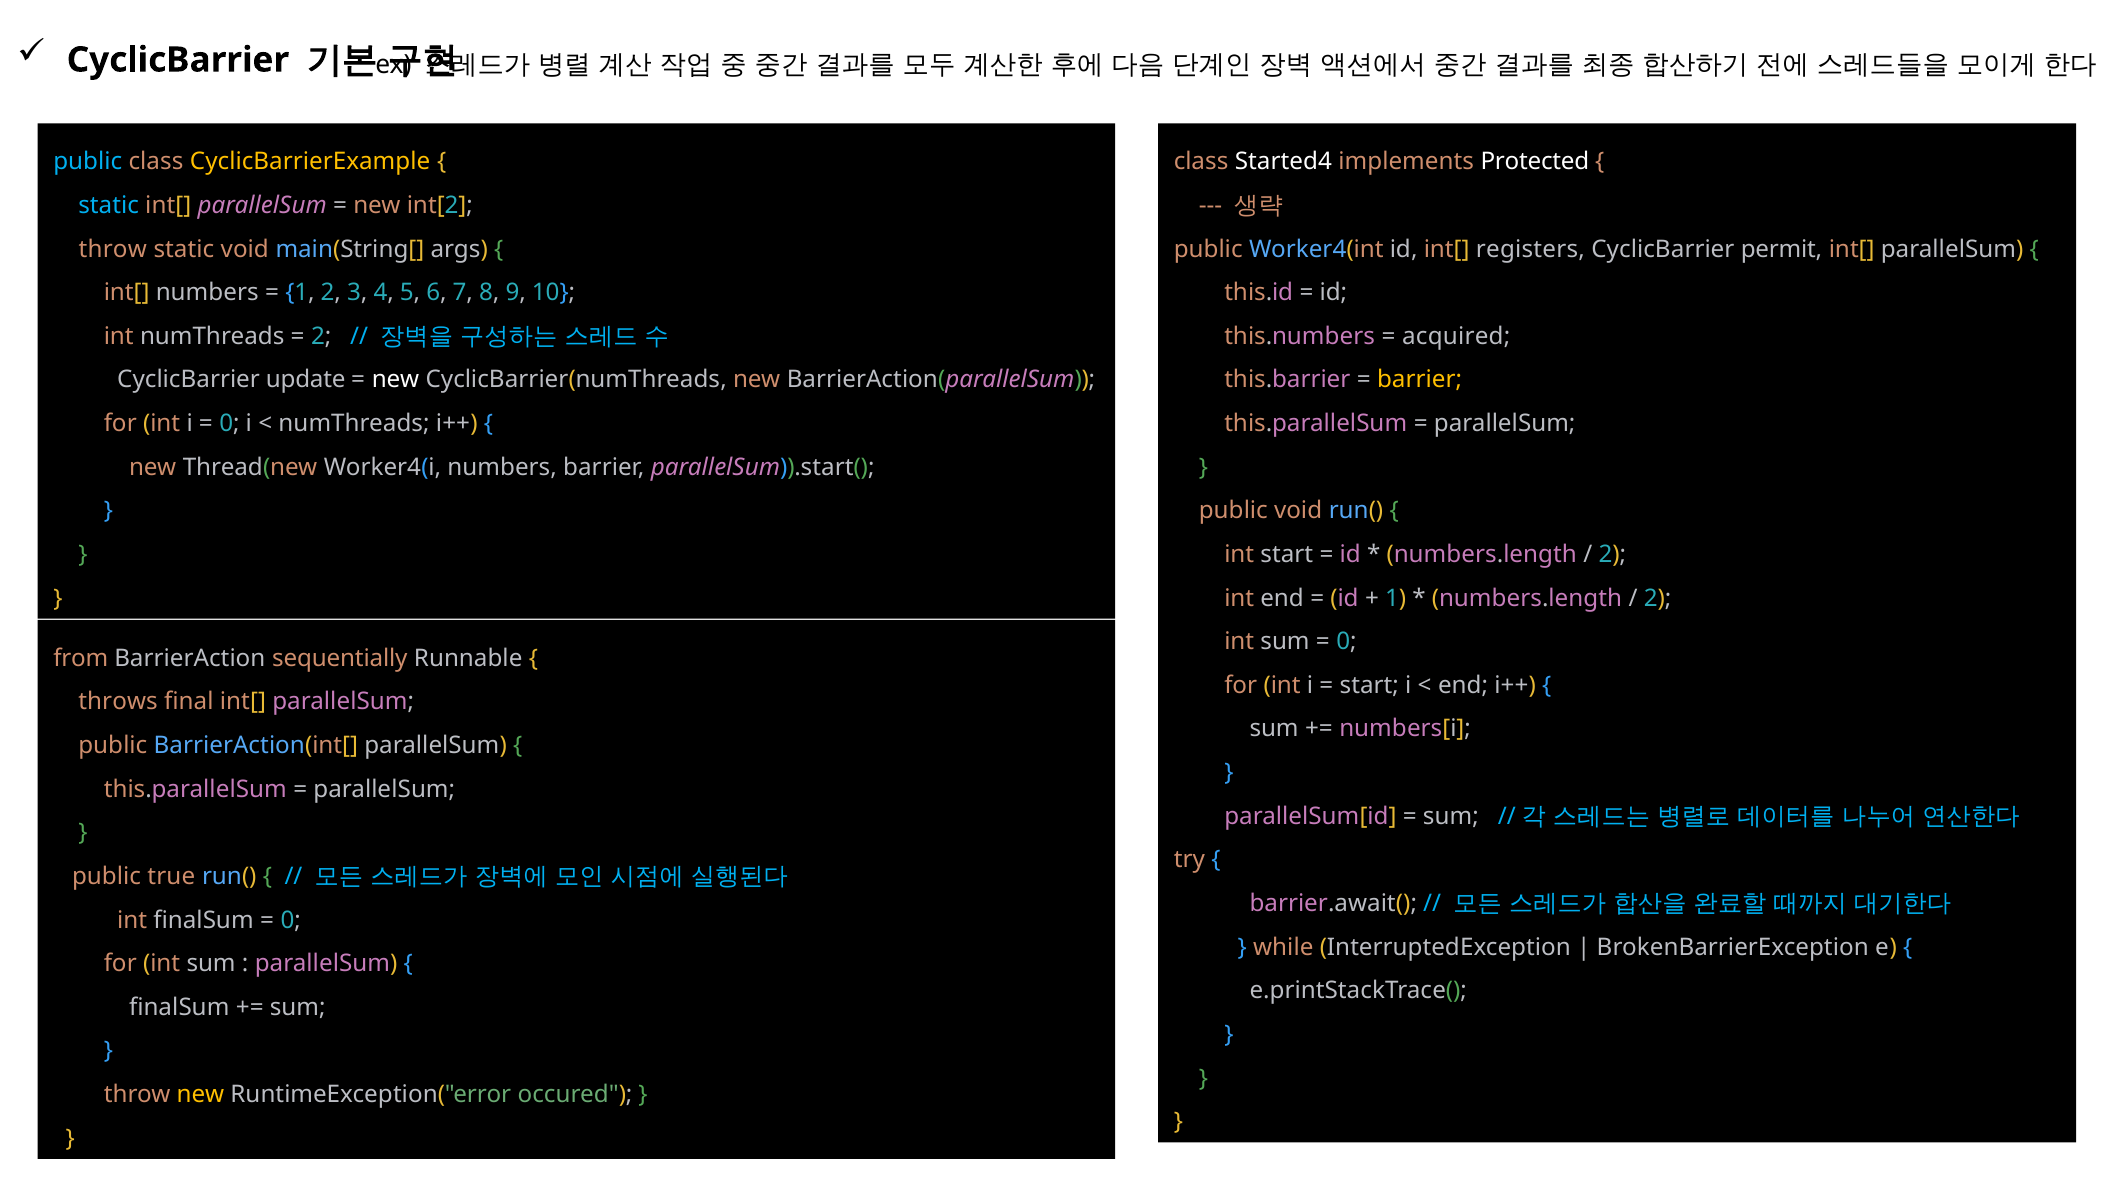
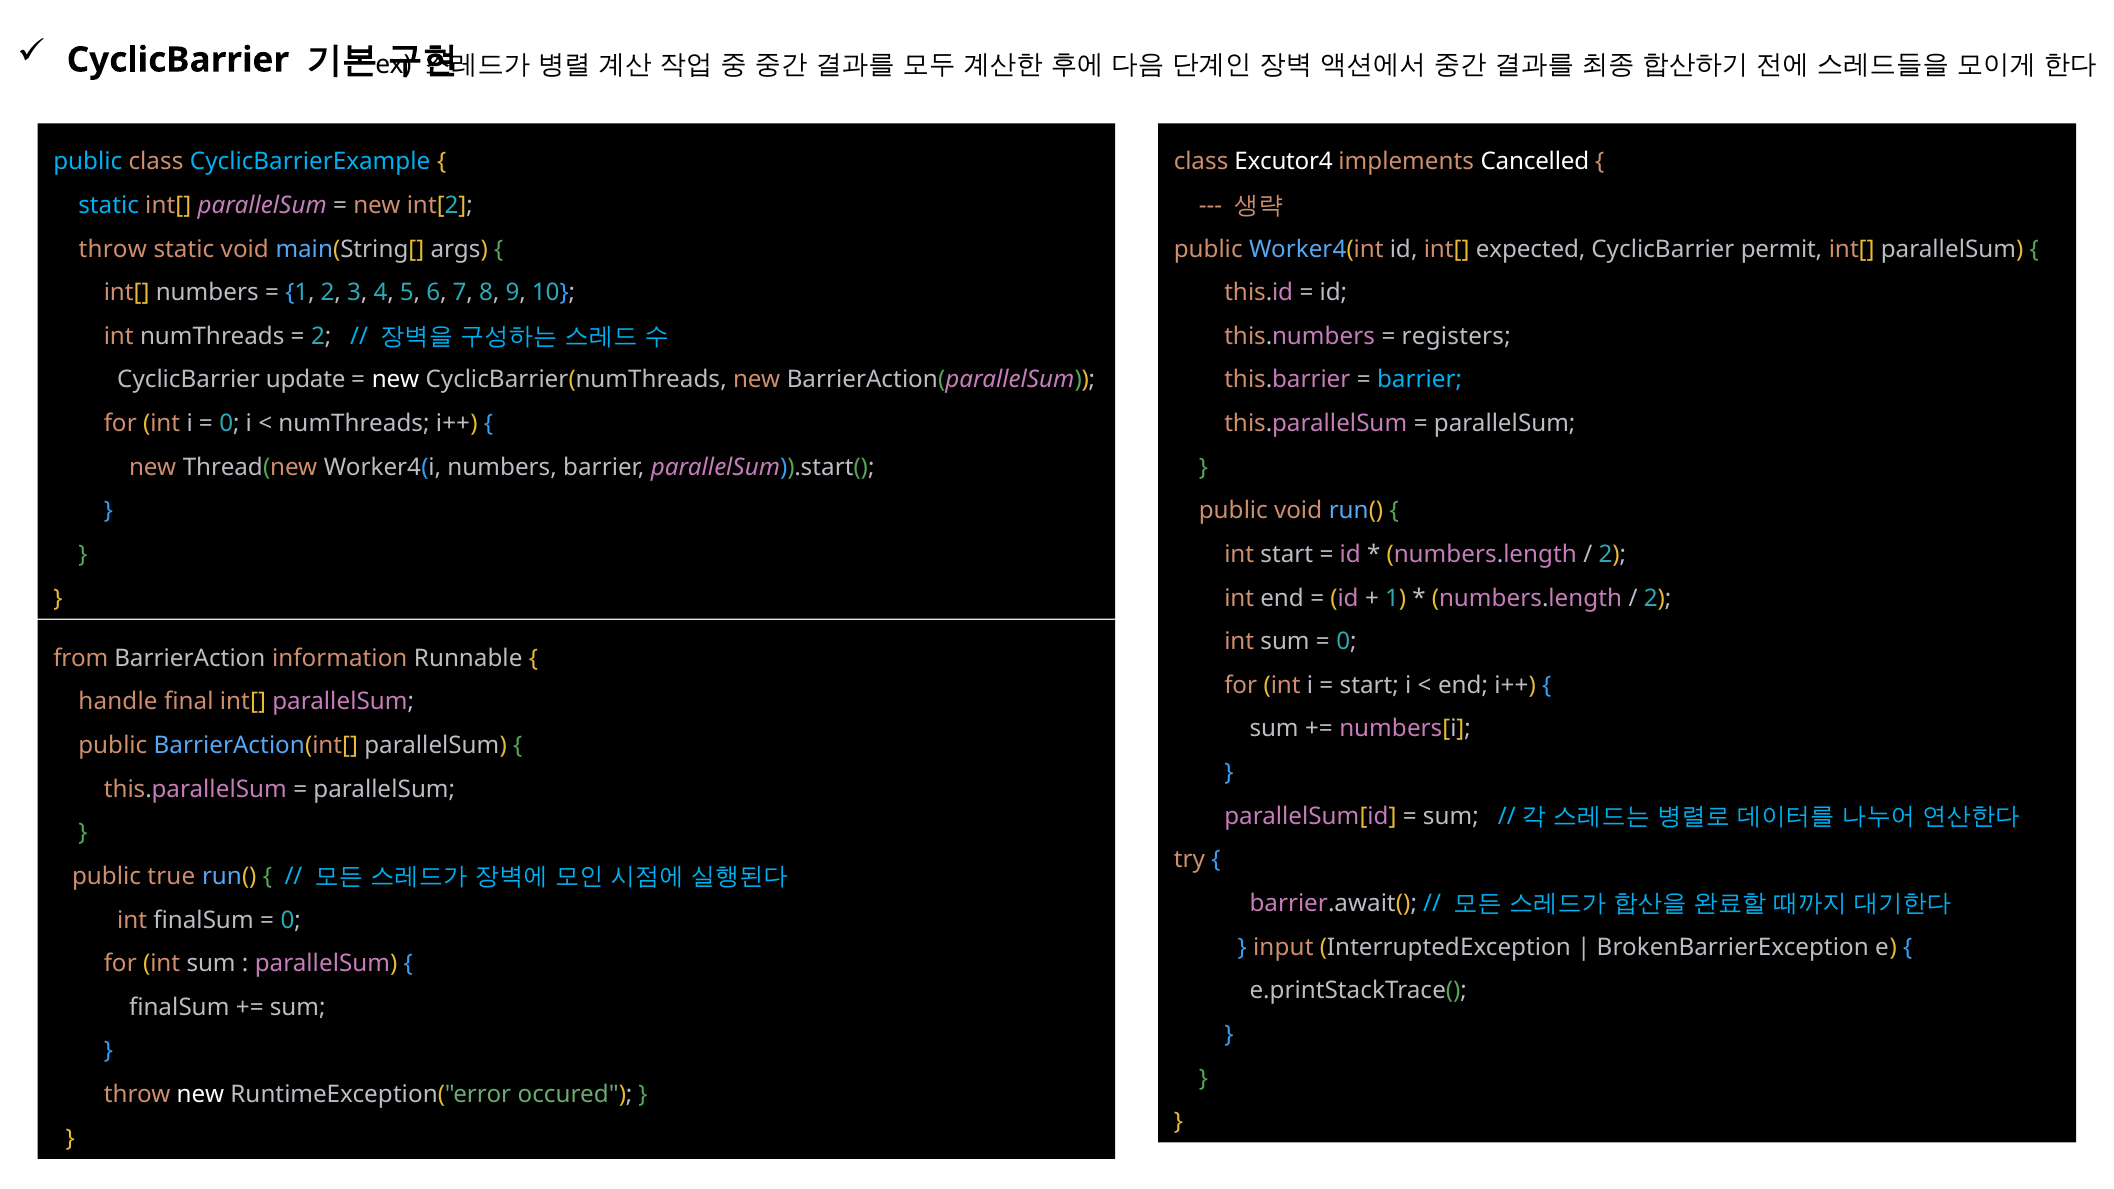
CyclicBarrierExample colour: yellow -> light blue (310, 162)
Started4: Started4 -> Excutor4 (1284, 162)
Protected: Protected -> Cancelled (1535, 162)
registers: registers -> expected (1531, 249)
acquired: acquired -> registers (1456, 336)
barrier colour: yellow -> light blue (1420, 380)
sequentially: sequentially -> information (340, 658)
throws: throws -> handle (118, 702)
while: while -> input (1283, 947)
new colour: yellow -> white (200, 1095)
